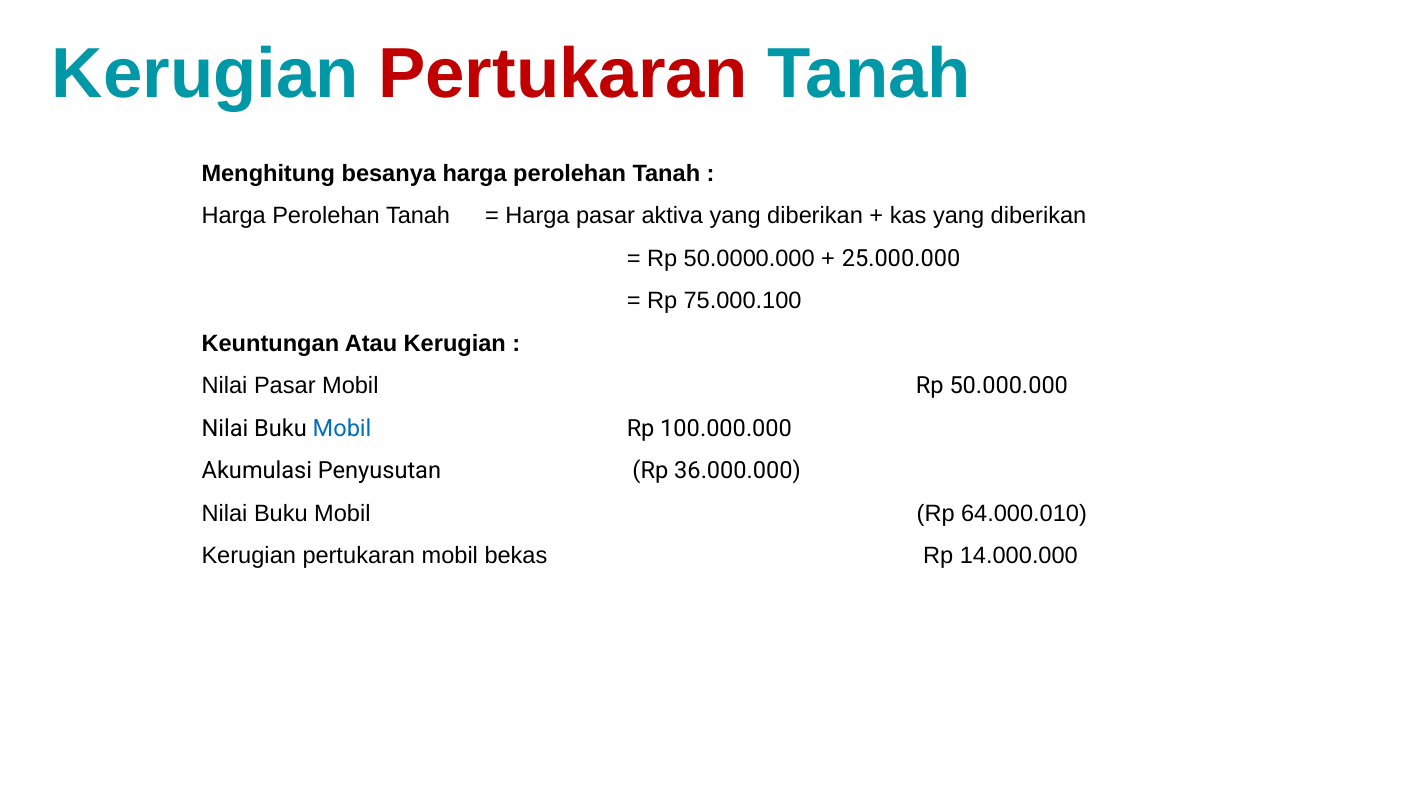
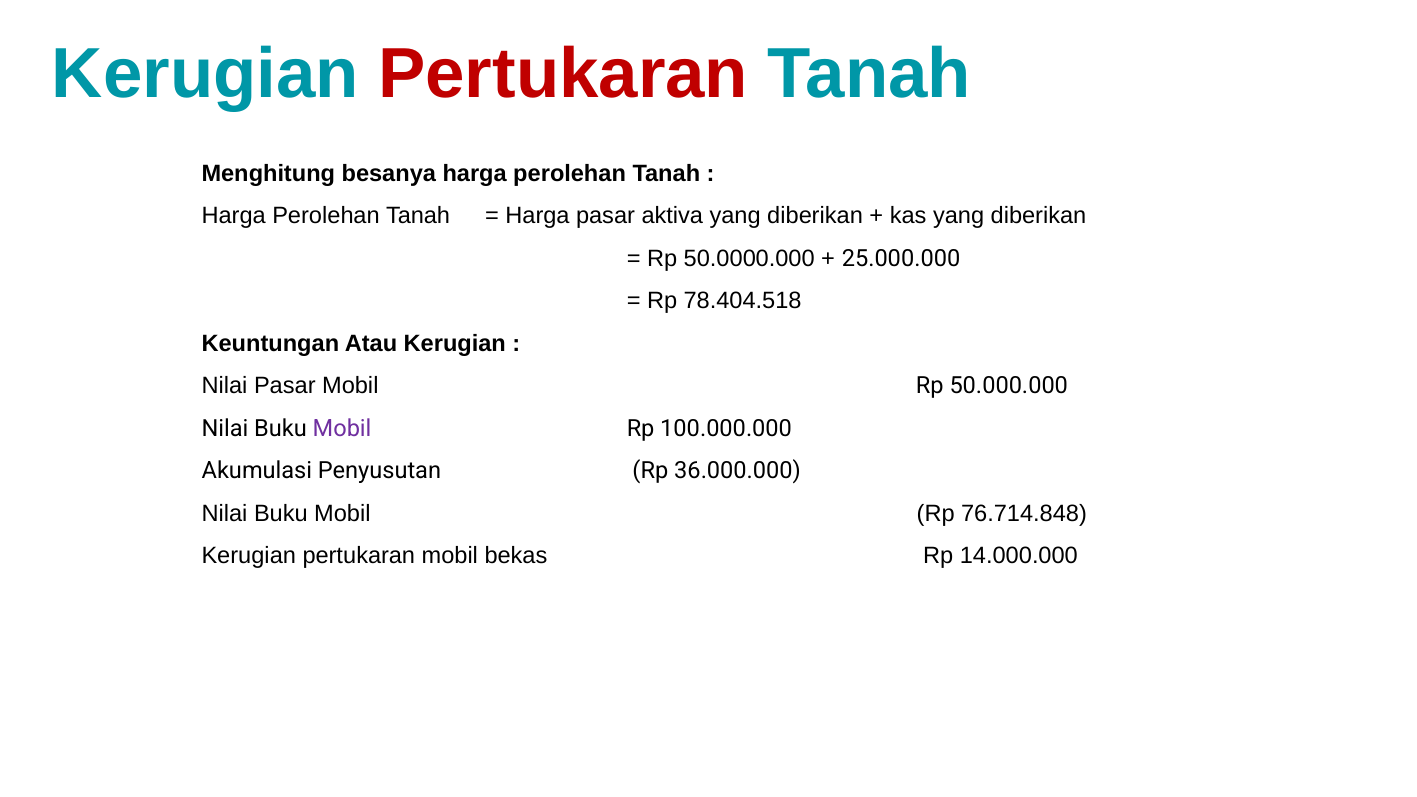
75.000.100: 75.000.100 -> 78.404.518 (743, 301)
Mobil colour: blue -> purple (342, 428)
64.000.010: 64.000.010 -> 76.714.848 (1024, 513)
